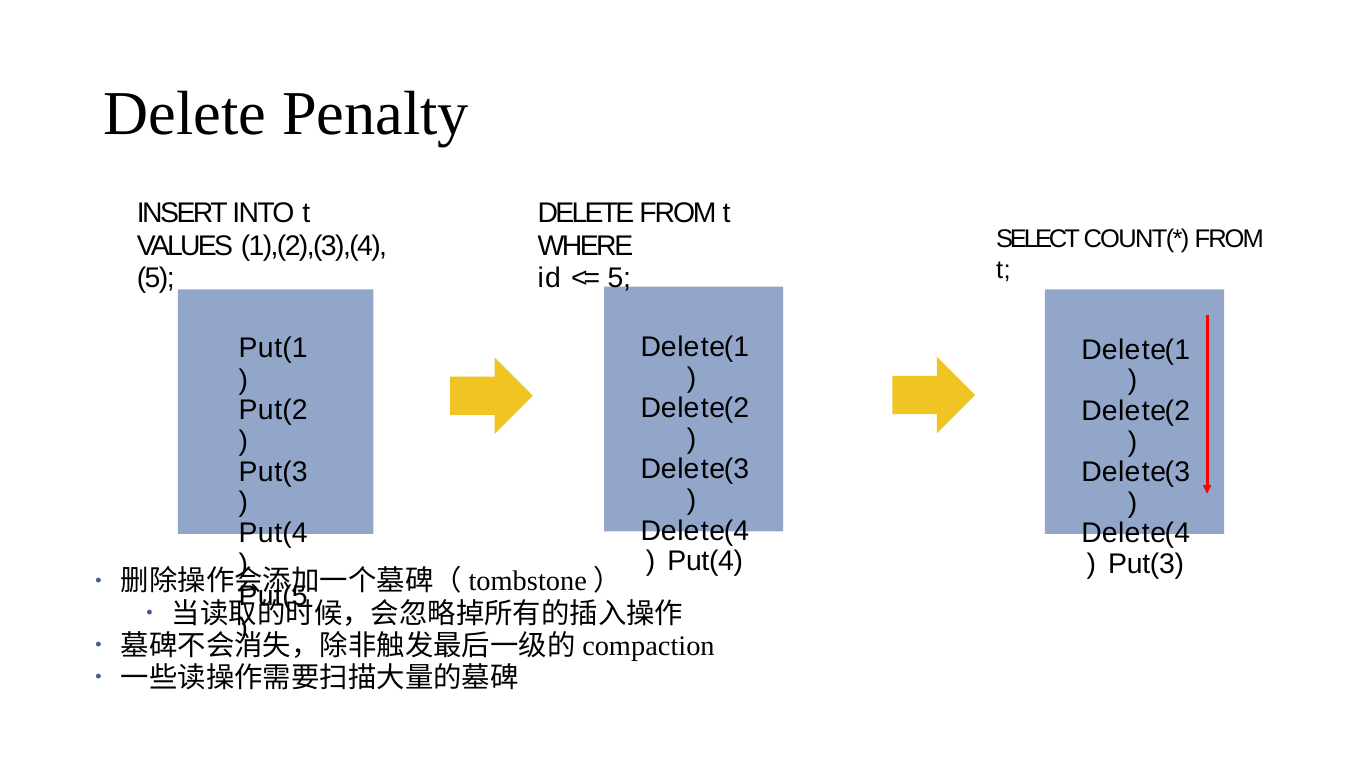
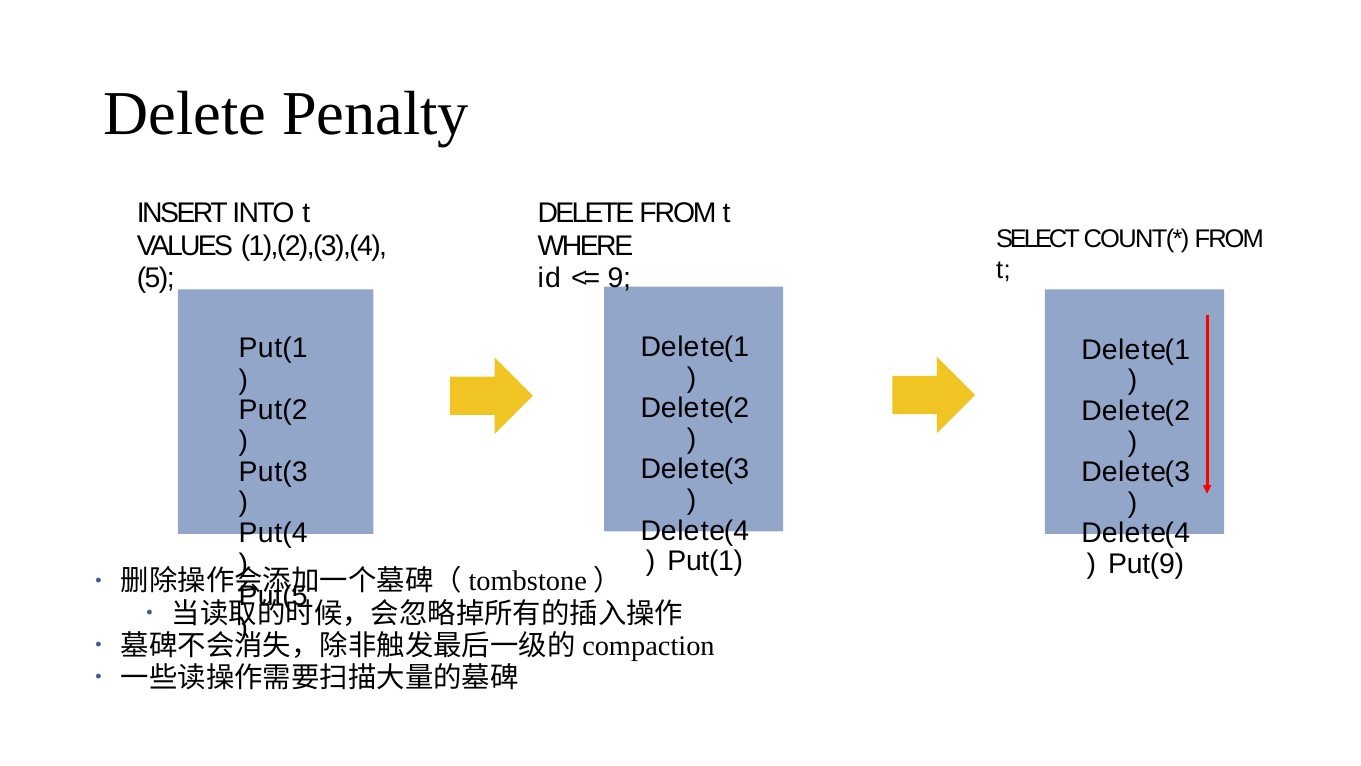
5: 5 -> 9 (619, 278)
Put(4: Put(4 -> Put(1 (705, 561)
Put(3: Put(3 -> Put(9 (1146, 564)
